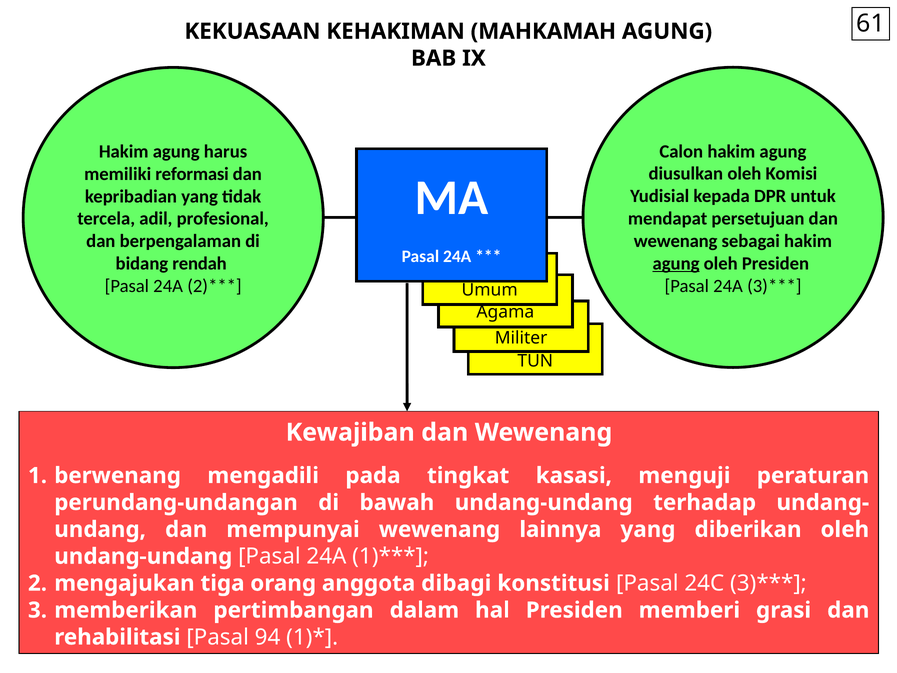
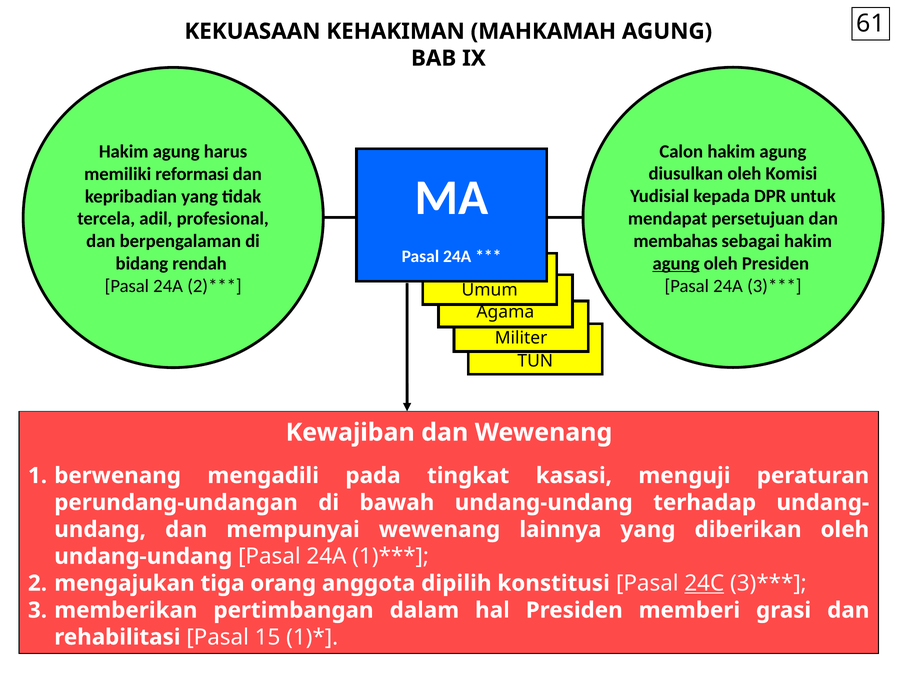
wewenang: wewenang -> membahas (676, 241)
dibagi: dibagi -> dipilih (456, 583)
24C underline: none -> present (704, 583)
94: 94 -> 15 (268, 637)
